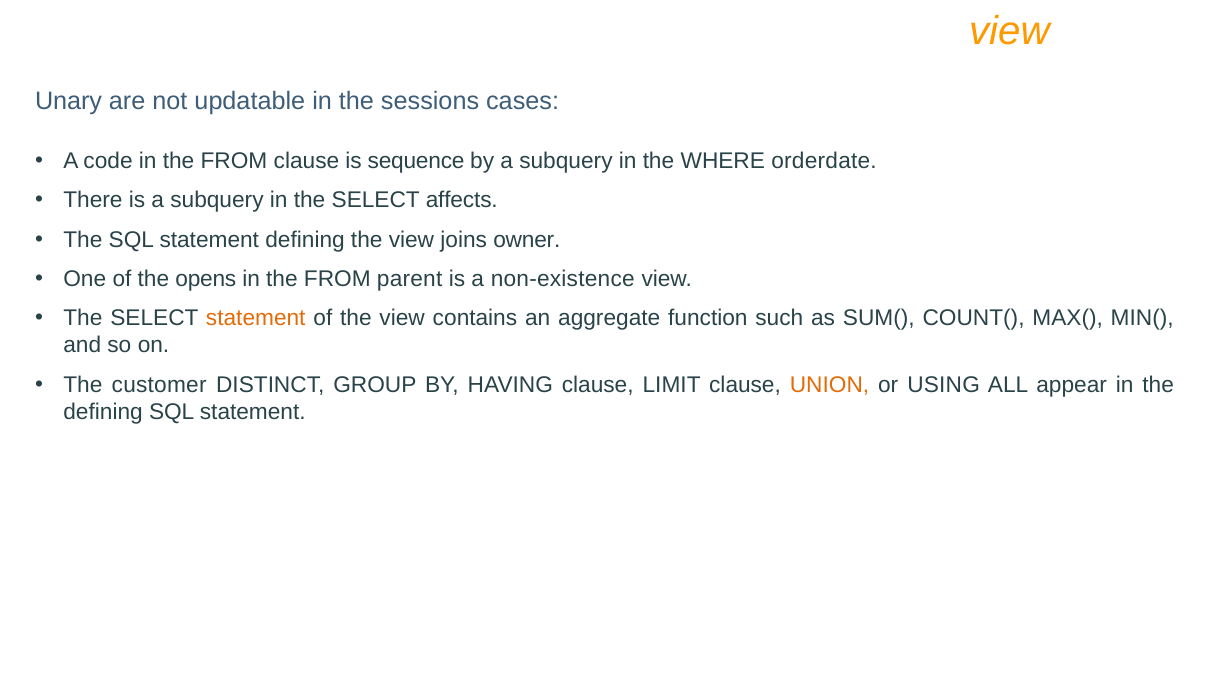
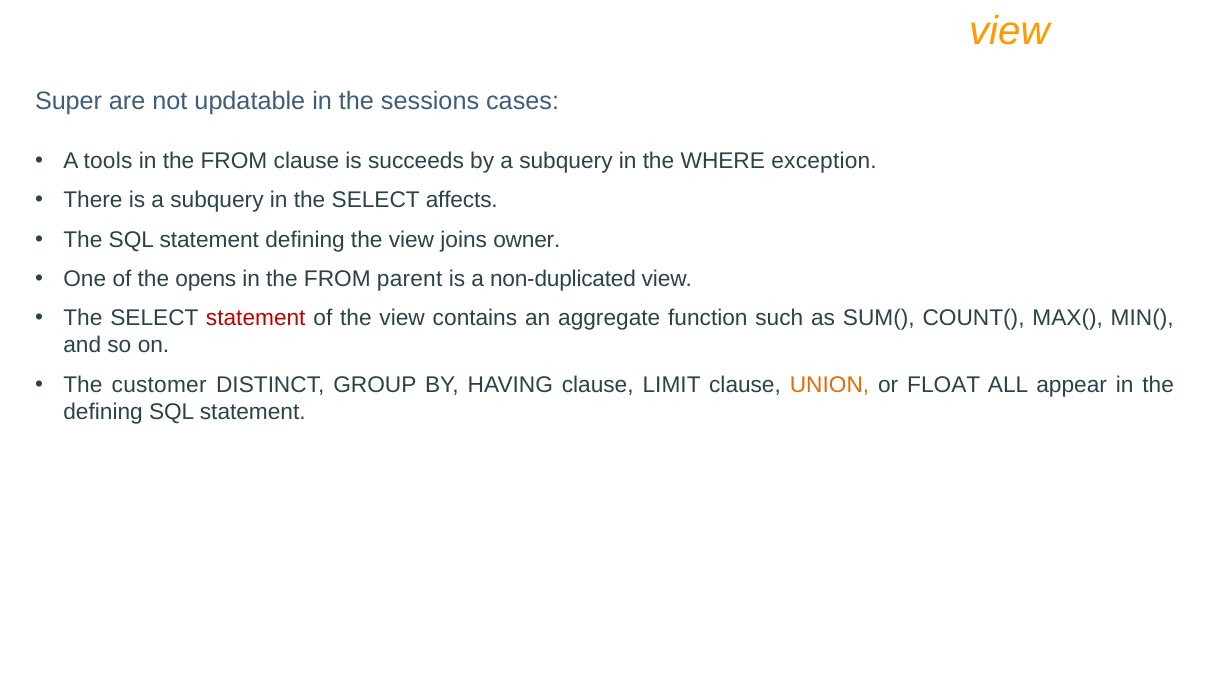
Unary: Unary -> Super (69, 101)
code: code -> tools (108, 161)
sequence: sequence -> succeeds (416, 161)
orderdate: orderdate -> exception (824, 161)
non-existence: non-existence -> non-duplicated (563, 279)
statement colour: orange -> red (256, 319)
USING: USING -> FLOAT (944, 385)
